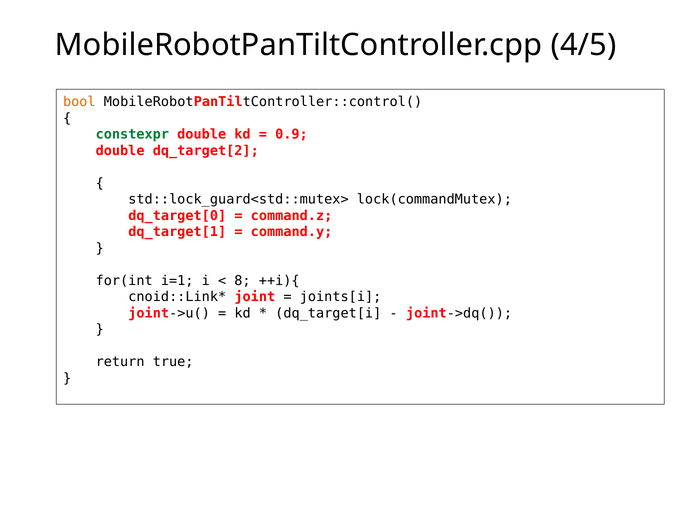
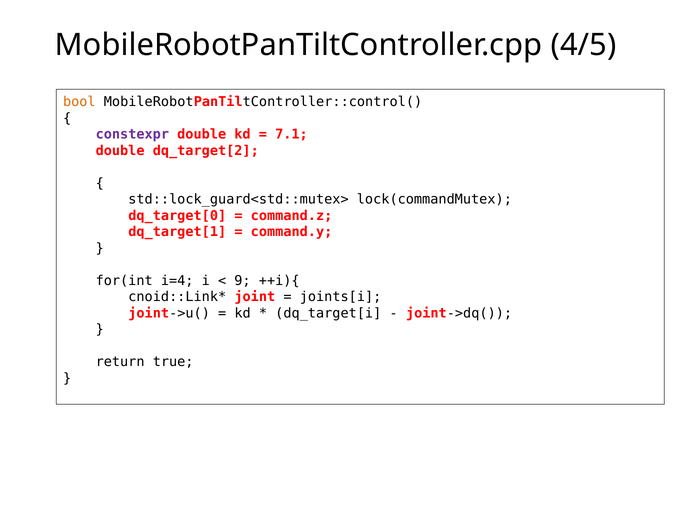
constexpr colour: green -> purple (132, 134)
0.9: 0.9 -> 7.1 (291, 134)
i=1: i=1 -> i=4 (177, 281)
8: 8 -> 9 (242, 281)
